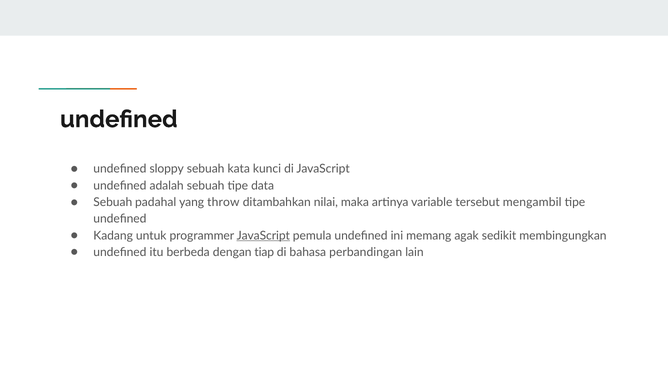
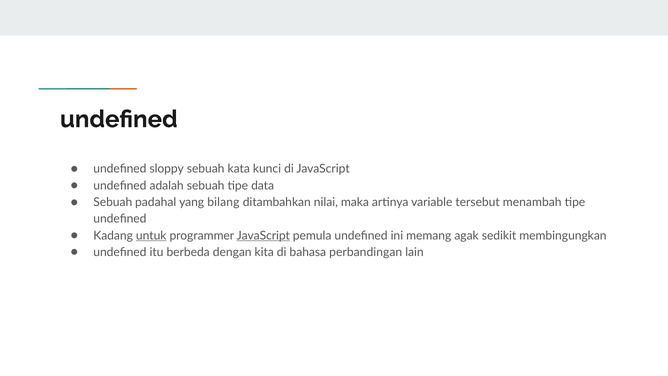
throw: throw -> bilang (223, 202)
mengambil: mengambil -> menambah (532, 202)
untuk underline: none -> present (151, 235)
tiap: tiap -> kita (264, 252)
